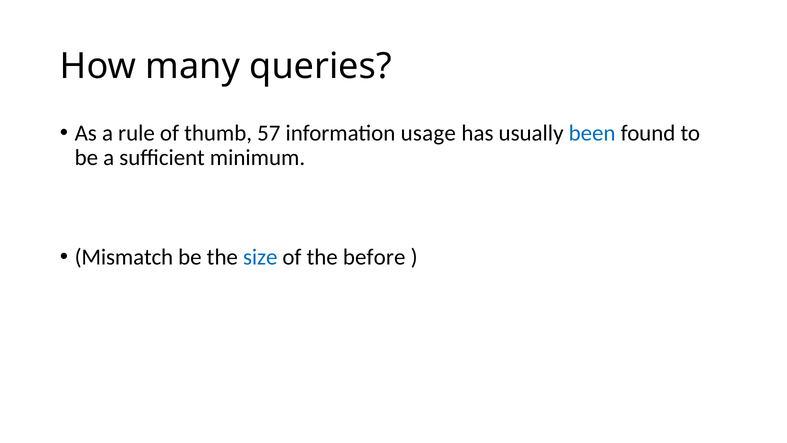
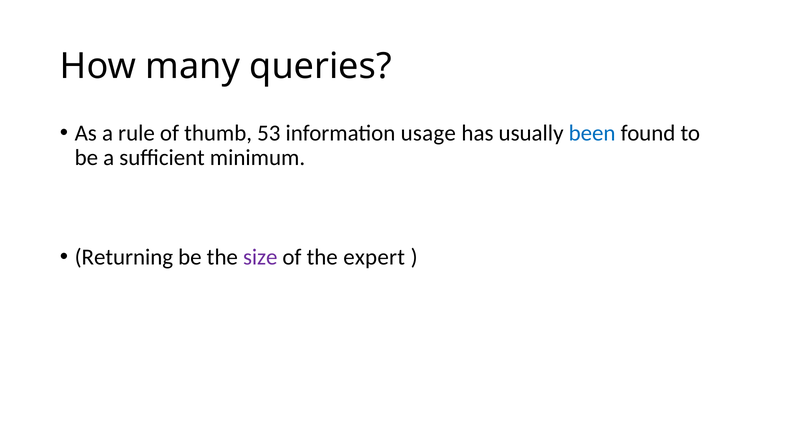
57: 57 -> 53 (269, 133)
Mismatch: Mismatch -> Returning (124, 257)
size colour: blue -> purple (260, 257)
before: before -> expert (374, 257)
